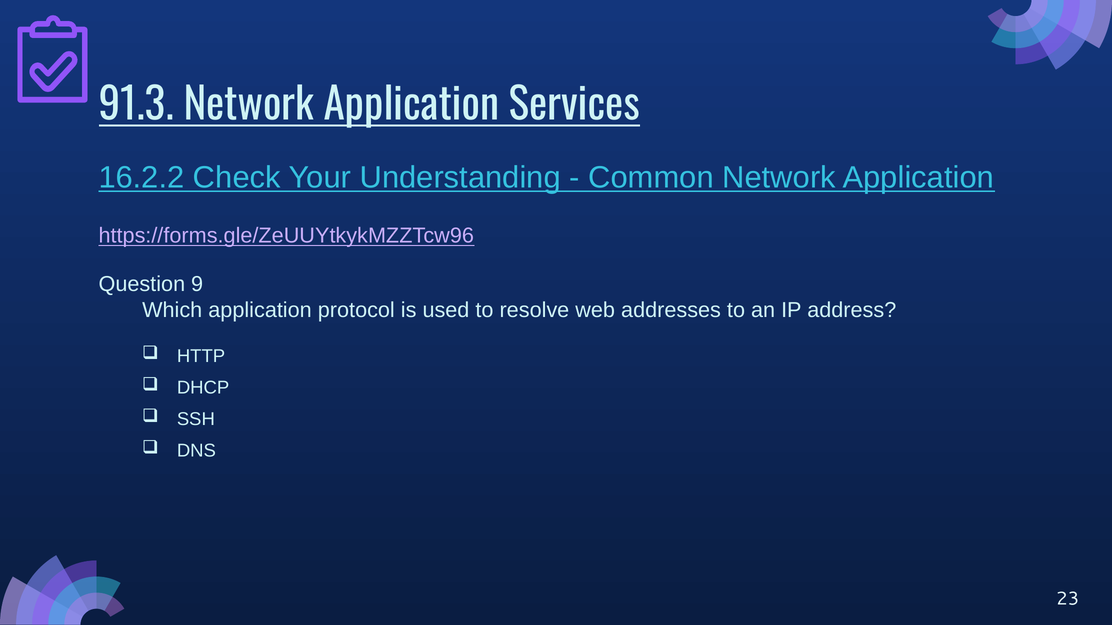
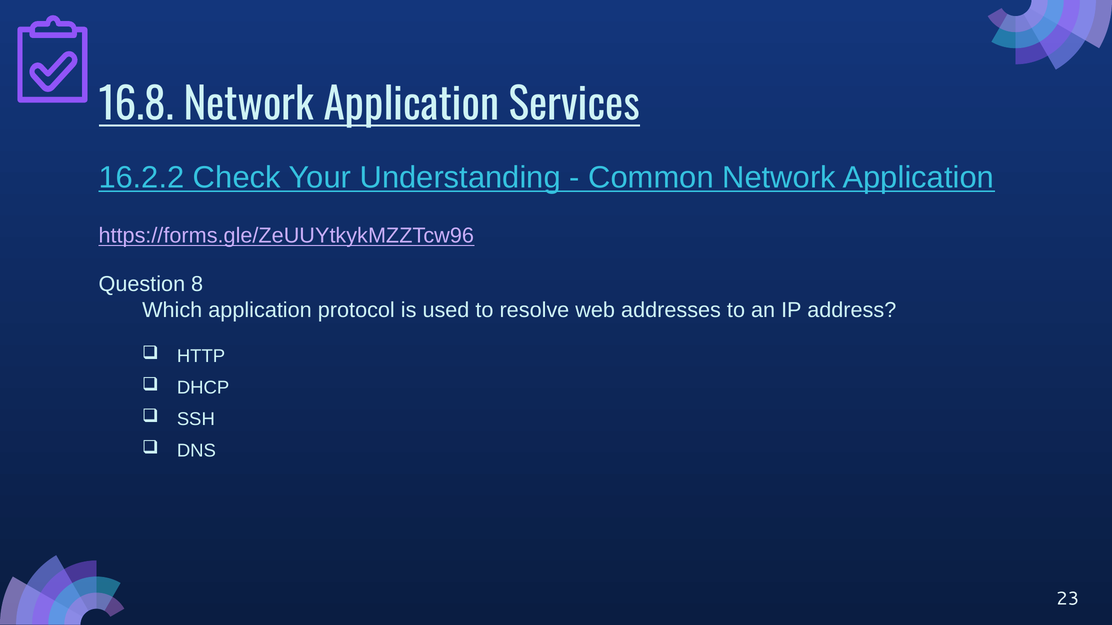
91.3: 91.3 -> 16.8 (136, 106)
9: 9 -> 8 (197, 284)
